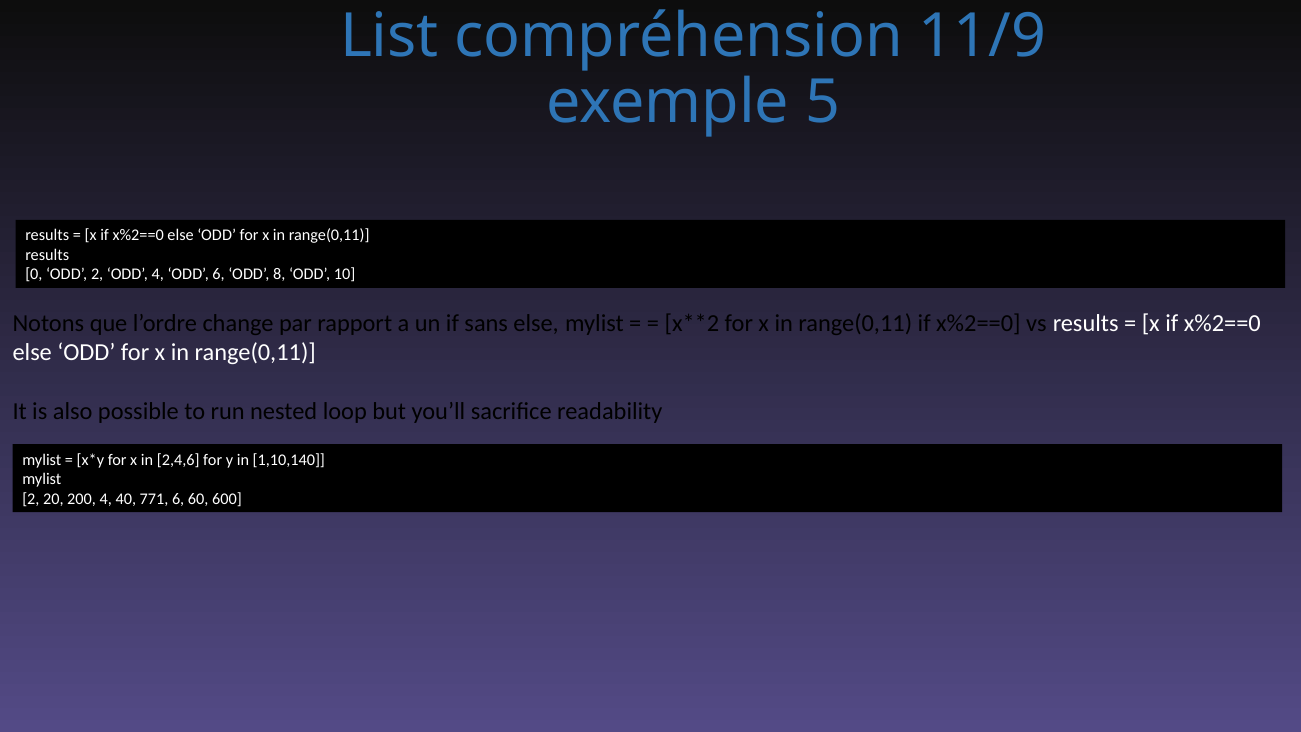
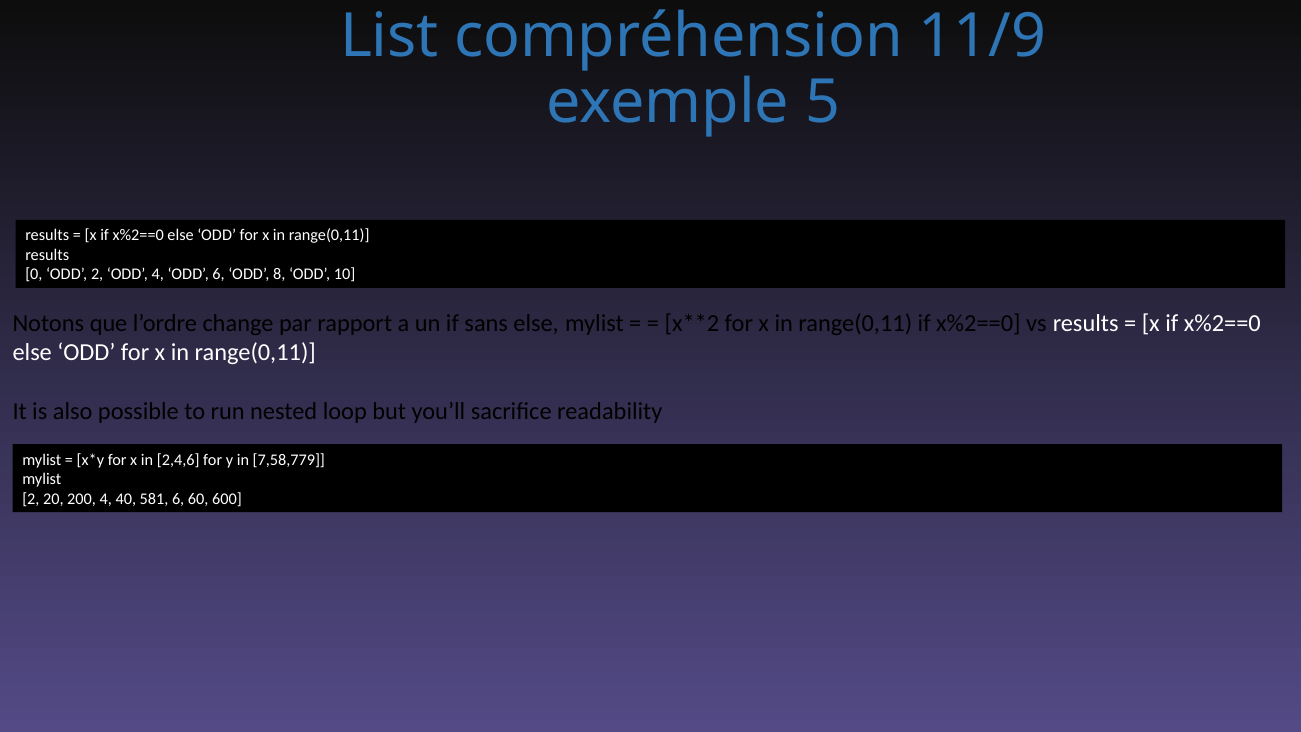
1,10,140: 1,10,140 -> 7,58,779 (289, 460)
771: 771 -> 581 (154, 499)
